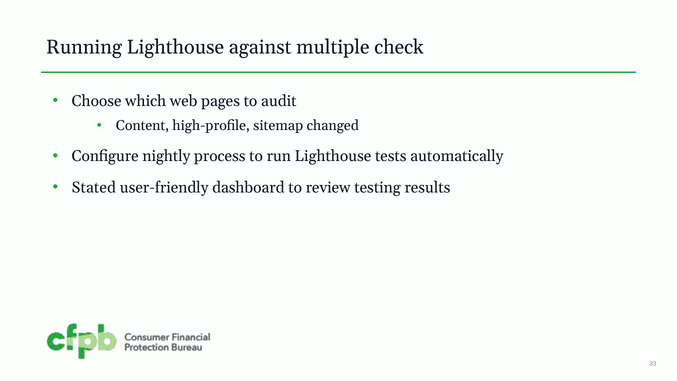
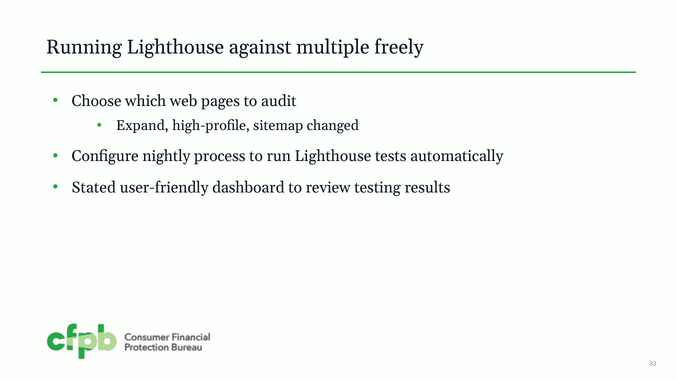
check: check -> freely (399, 47)
Content: Content -> Expand (142, 126)
